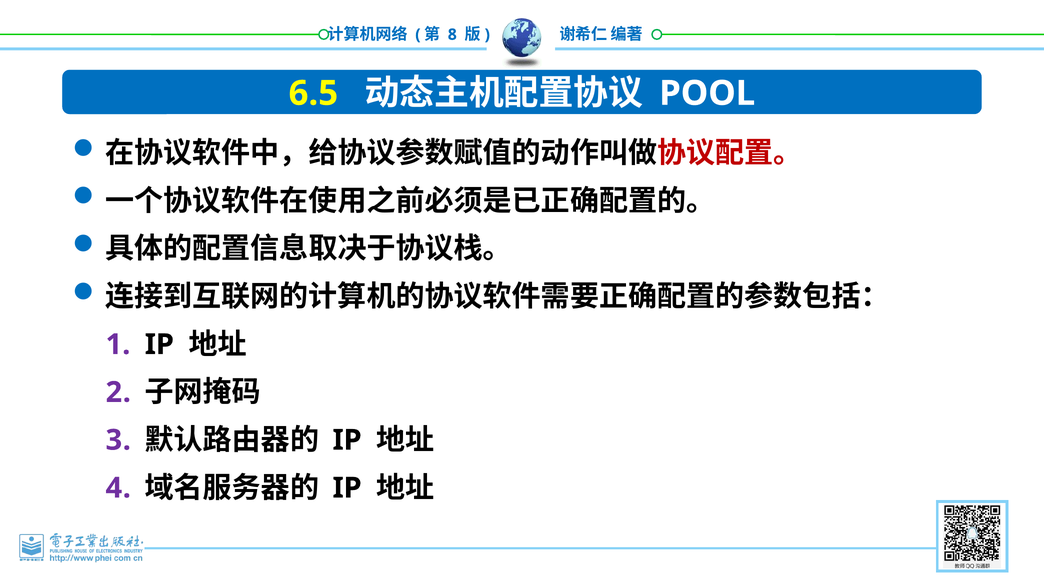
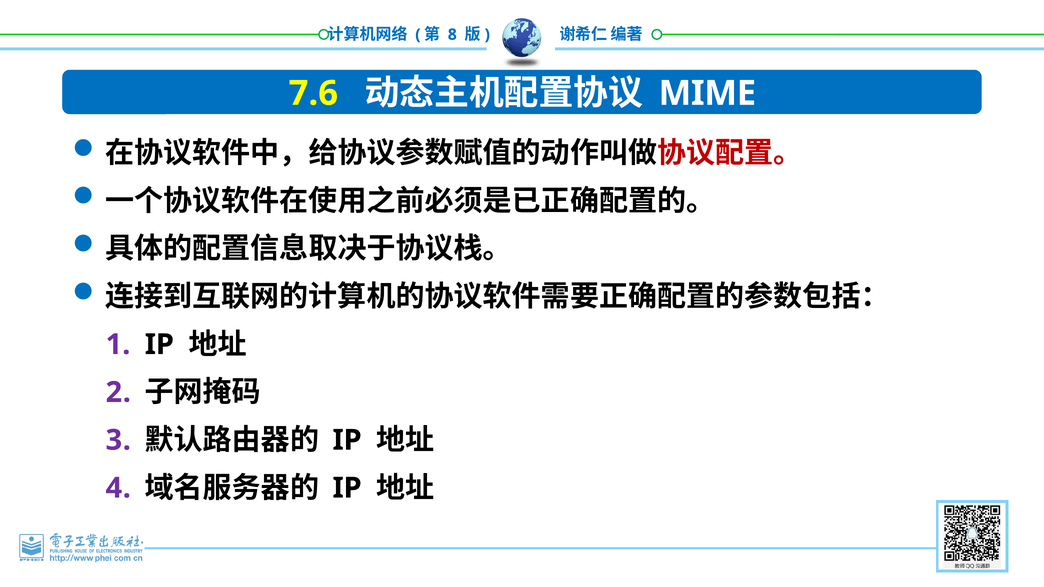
6.5: 6.5 -> 7.6 (313, 93)
POOL: POOL -> MIME (707, 93)
